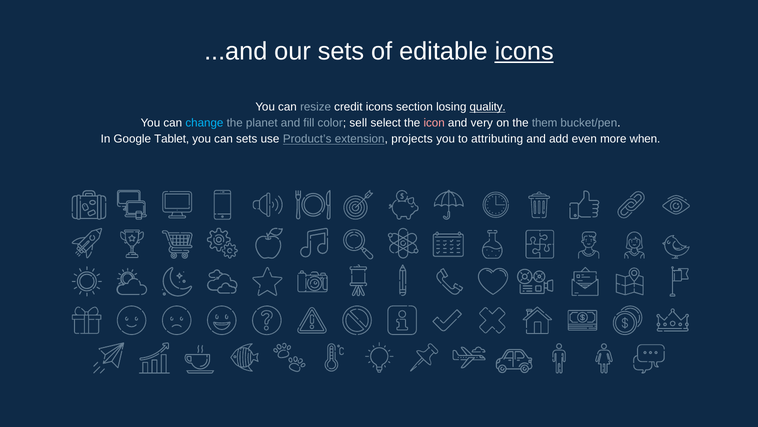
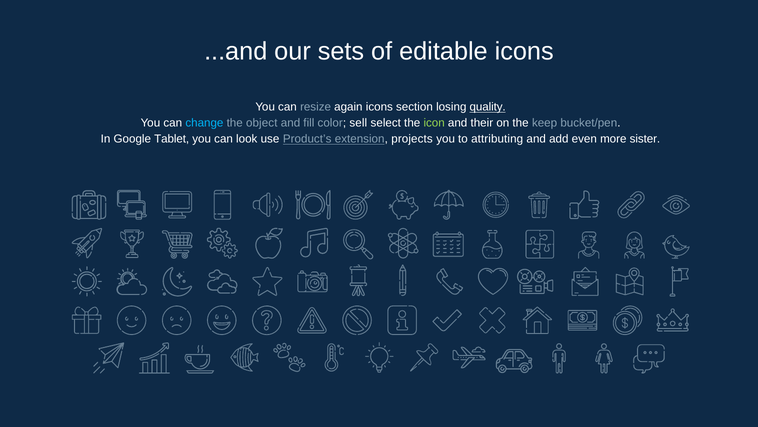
icons underline: present -> none (524, 51)
credit: credit -> again (348, 107)
planet: planet -> object (262, 123)
icon colour: pink -> light green (434, 123)
very: very -> their (482, 123)
them: them -> keep (545, 123)
can sets: sets -> look (247, 139)
when: when -> sister (645, 139)
